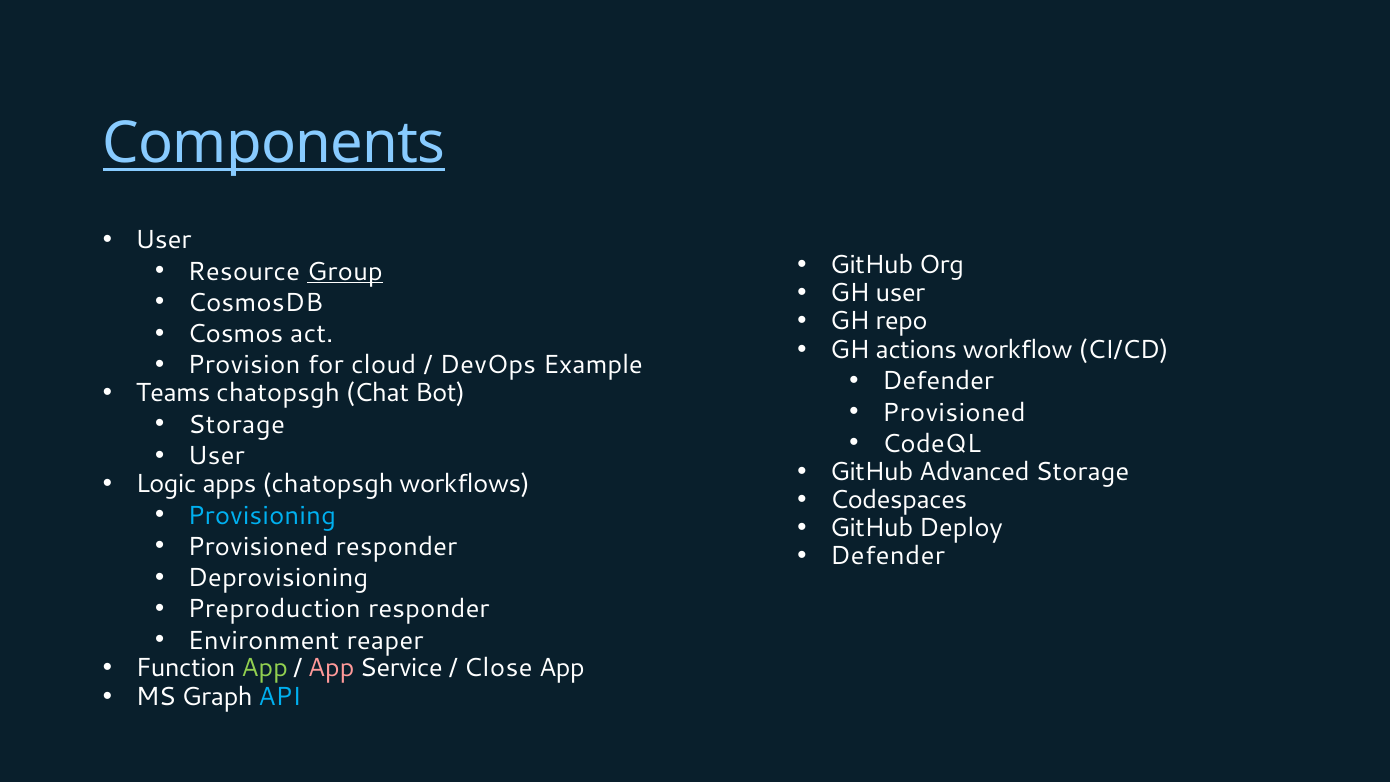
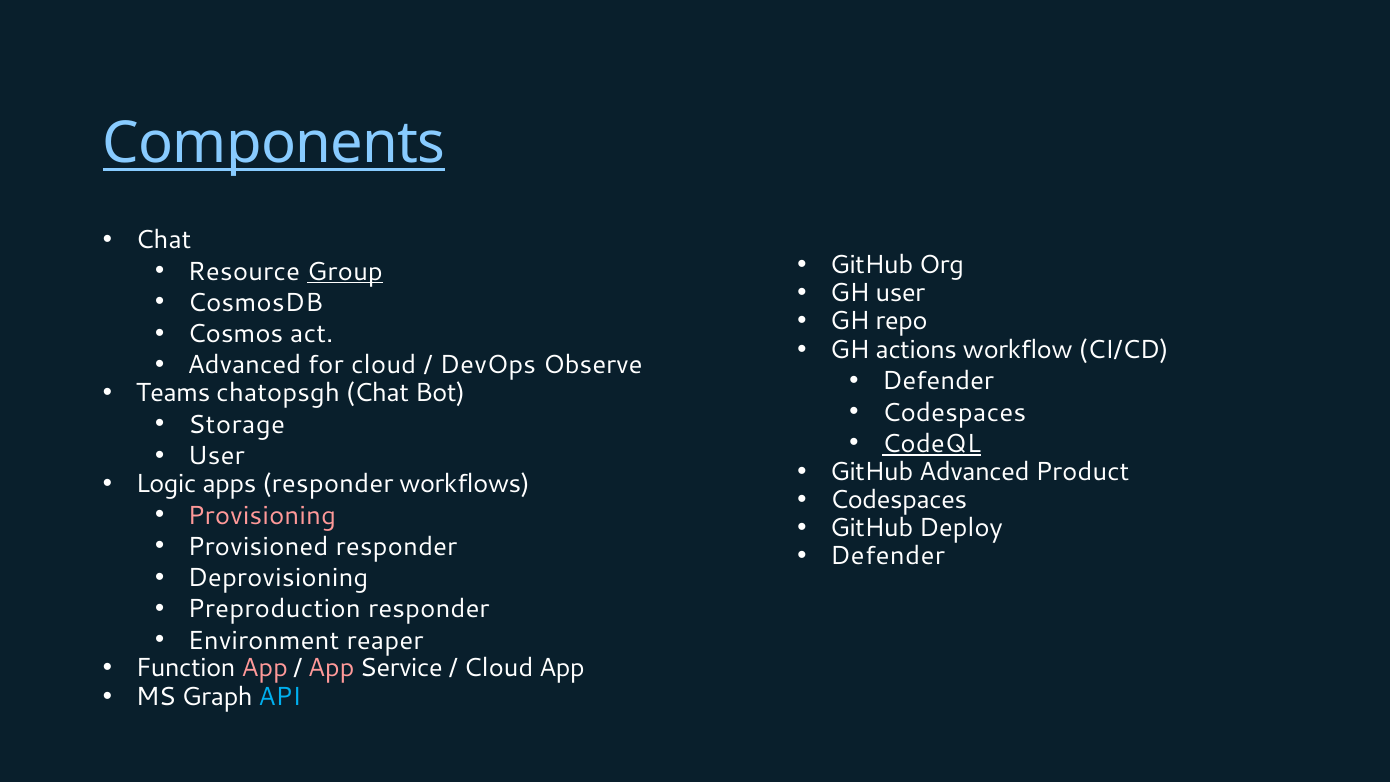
User: User -> Chat (163, 240)
Provision: Provision -> Advanced (244, 365)
Example: Example -> Observe (593, 365)
Provisioned: Provisioned -> Codespaces (954, 412)
CodeQL underline: none -> present (932, 444)
Advanced Storage: Storage -> Product (1082, 471)
apps chatopsgh: chatopsgh -> responder (328, 484)
Provisioning colour: light blue -> pink (262, 515)
App colour: light green -> pink (265, 668)
Close: Close -> Cloud (498, 668)
